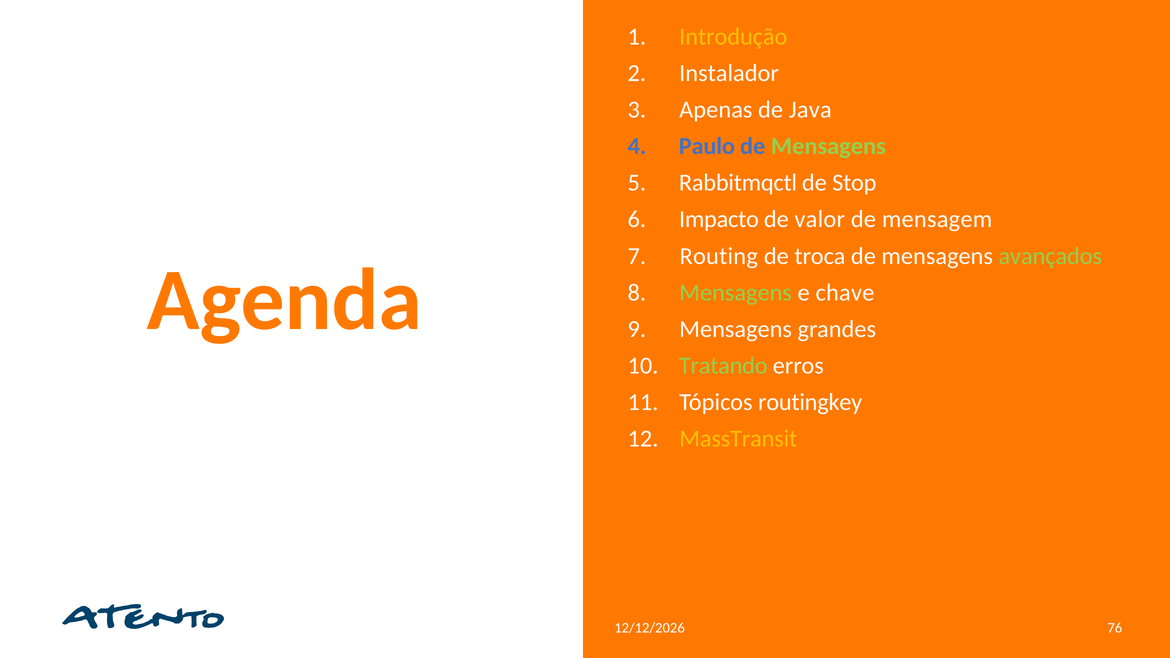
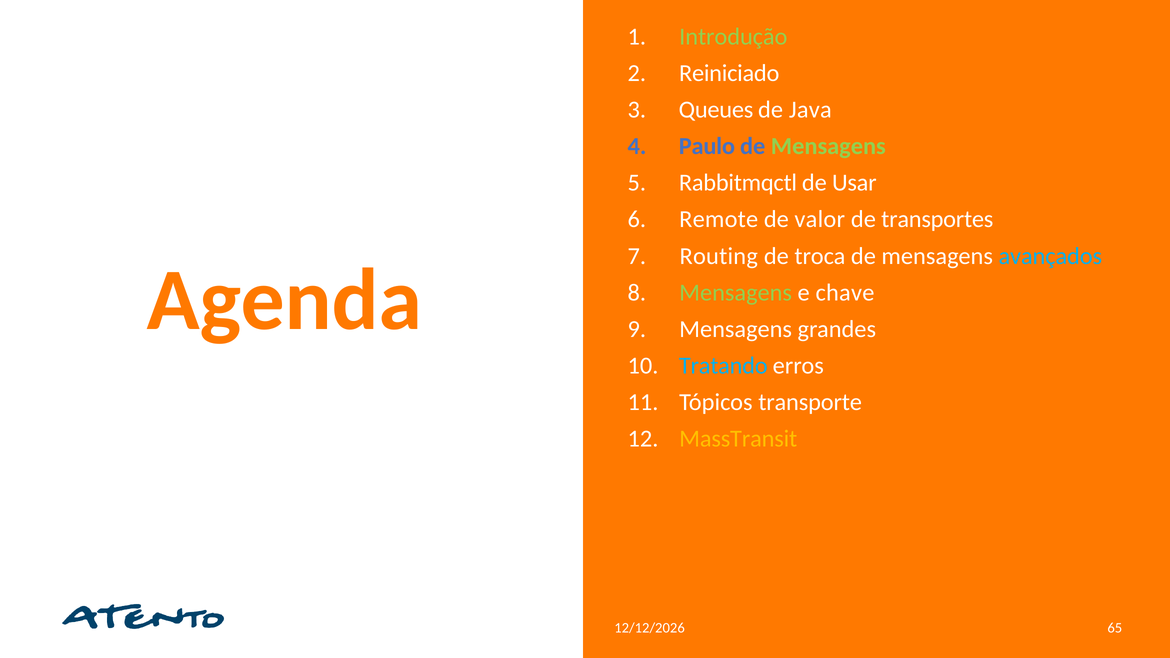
Introdução colour: yellow -> light green (733, 37)
Instalador: Instalador -> Reiniciado (729, 73)
Apenas: Apenas -> Queues (716, 110)
Stop: Stop -> Usar (854, 183)
Impacto: Impacto -> Remote (719, 219)
mensagem: mensagem -> transportes (937, 219)
avançados colour: light green -> light blue (1050, 256)
Tratando colour: light green -> light blue (723, 366)
routingkey: routingkey -> transporte (810, 402)
76: 76 -> 65 (1115, 628)
